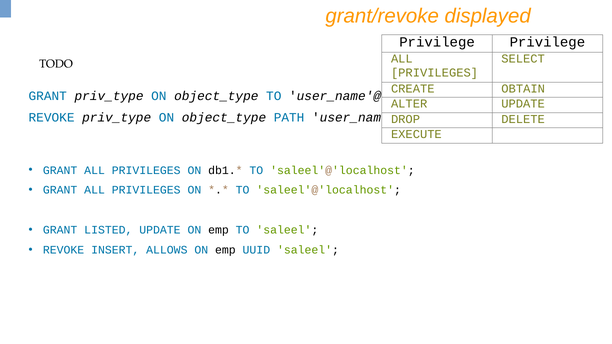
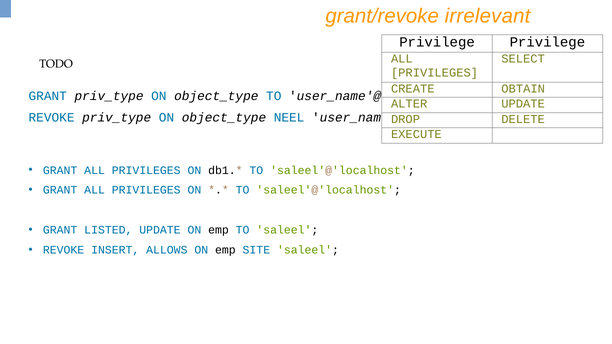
displayed: displayed -> irrelevant (488, 16)
PATH: PATH -> NEEL (289, 118)
UUID: UUID -> SITE (256, 250)
